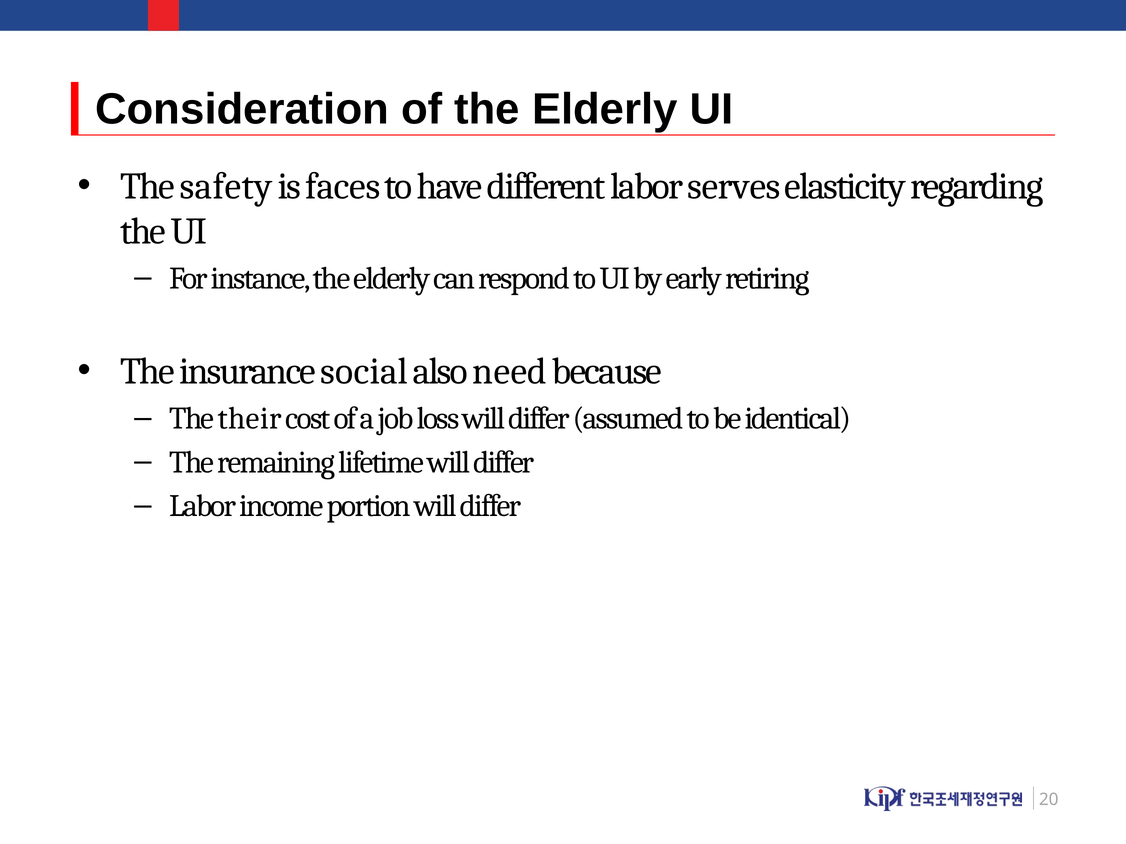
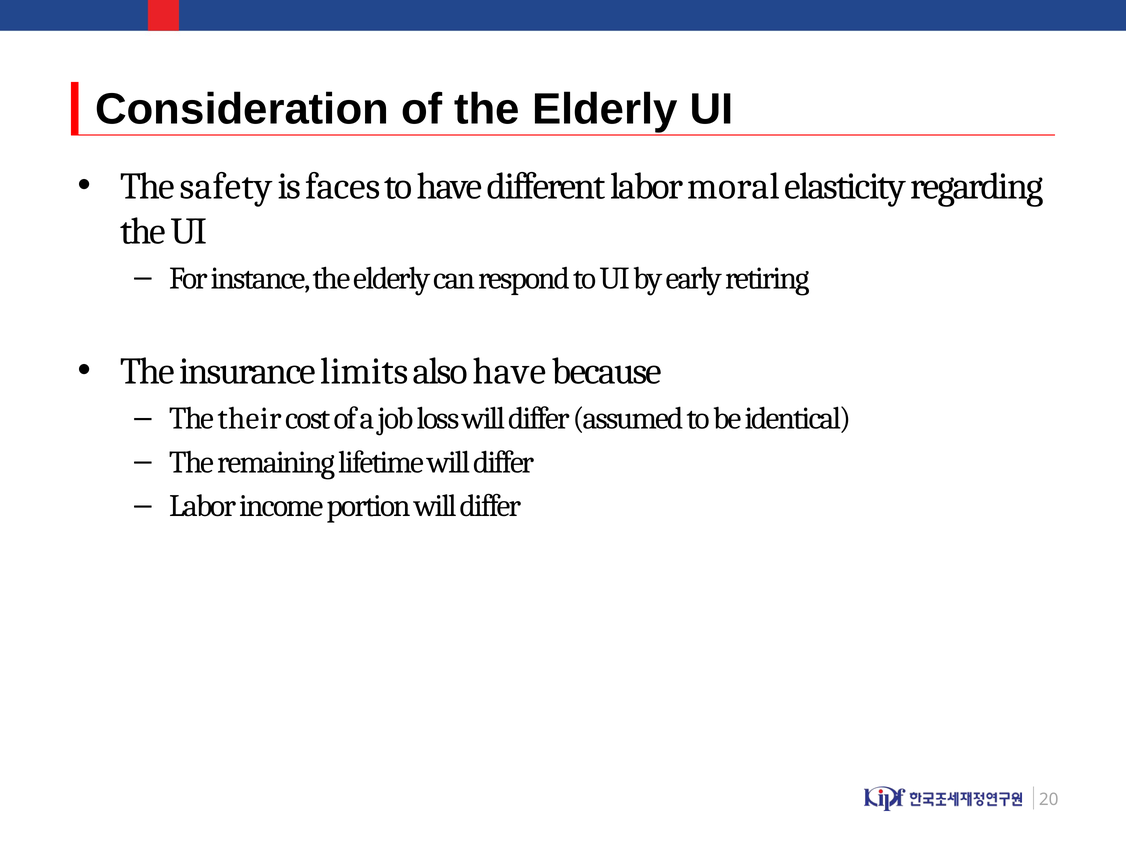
serves: serves -> moral (734, 186)
social: social -> limits (364, 372)
also need: need -> have (510, 372)
